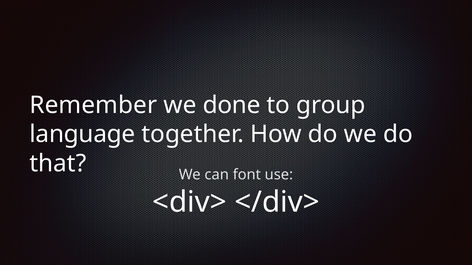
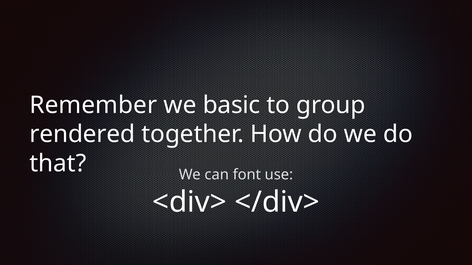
done: done -> basic (232, 105)
language: language -> rendered (82, 134)
